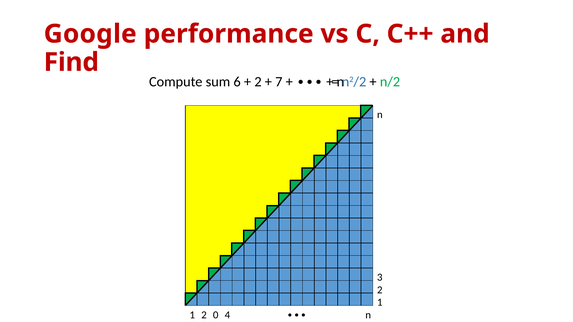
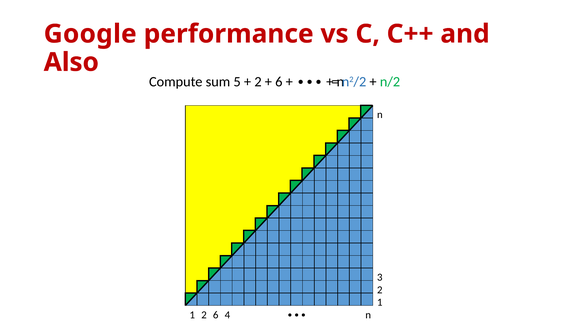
Find: Find -> Also (71, 62)
6: 6 -> 5 (237, 82)
7: 7 -> 6 (279, 82)
2 0: 0 -> 6 (216, 315)
